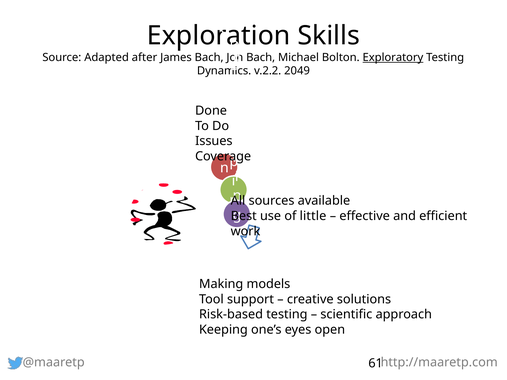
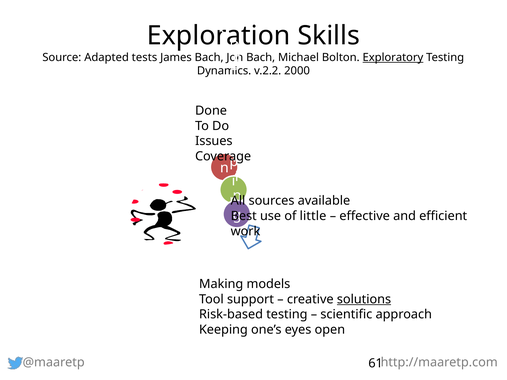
after: after -> tests (145, 57)
2049: 2049 -> 2000 (297, 71)
solutions underline: none -> present (364, 299)
